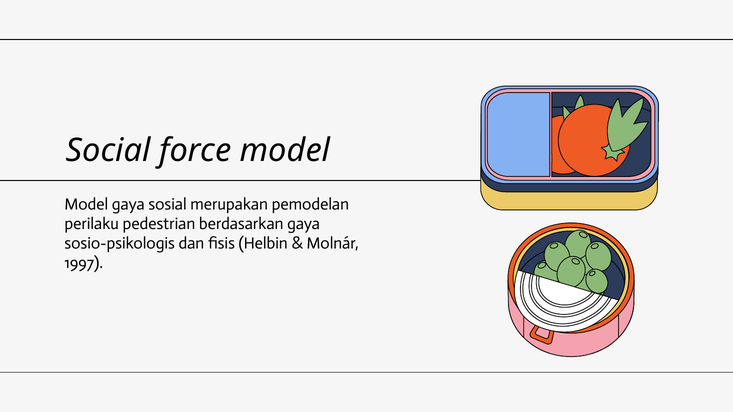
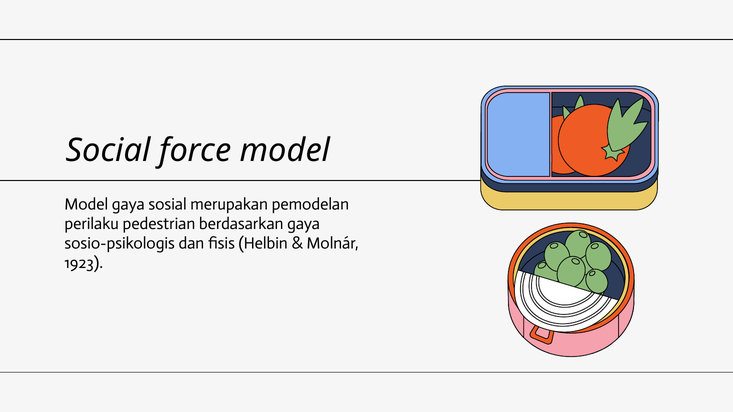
1997: 1997 -> 1923 (84, 263)
